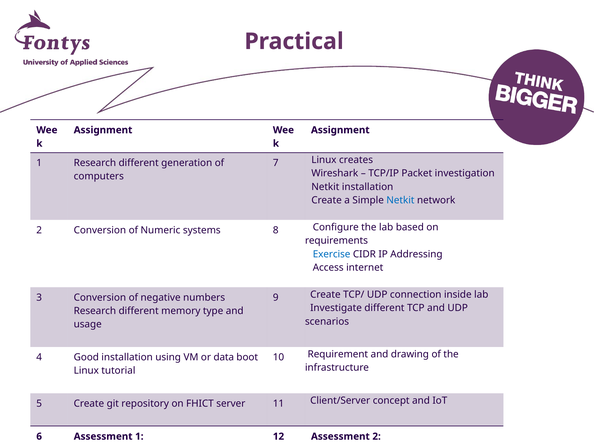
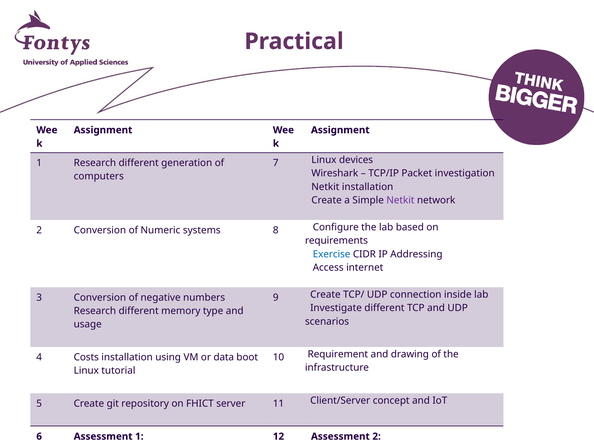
creates: creates -> devices (356, 160)
Netkit colour: blue -> purple (400, 200)
Good: Good -> Costs (86, 358)
